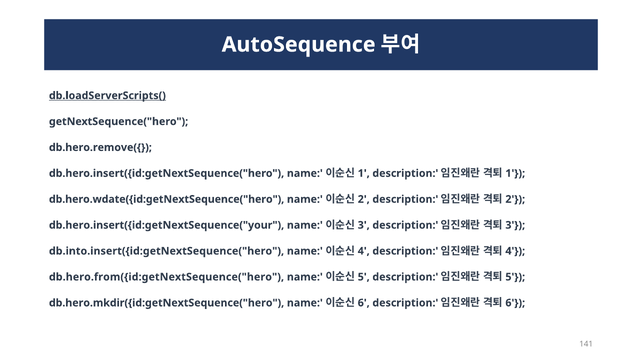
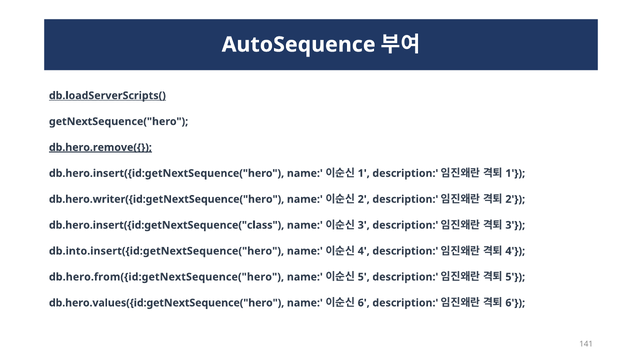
db.hero.remove({ underline: none -> present (100, 147)
db.hero.wdate({id:getNextSequence("hero: db.hero.wdate({id:getNextSequence("hero -> db.hero.writer({id:getNextSequence("hero (167, 199)
db.hero.insert({id:getNextSequence("your: db.hero.insert({id:getNextSequence("your -> db.hero.insert({id:getNextSequence("class (167, 225)
db.hero.mkdir({id:getNextSequence("hero: db.hero.mkdir({id:getNextSequence("hero -> db.hero.values({id:getNextSequence("hero (167, 303)
